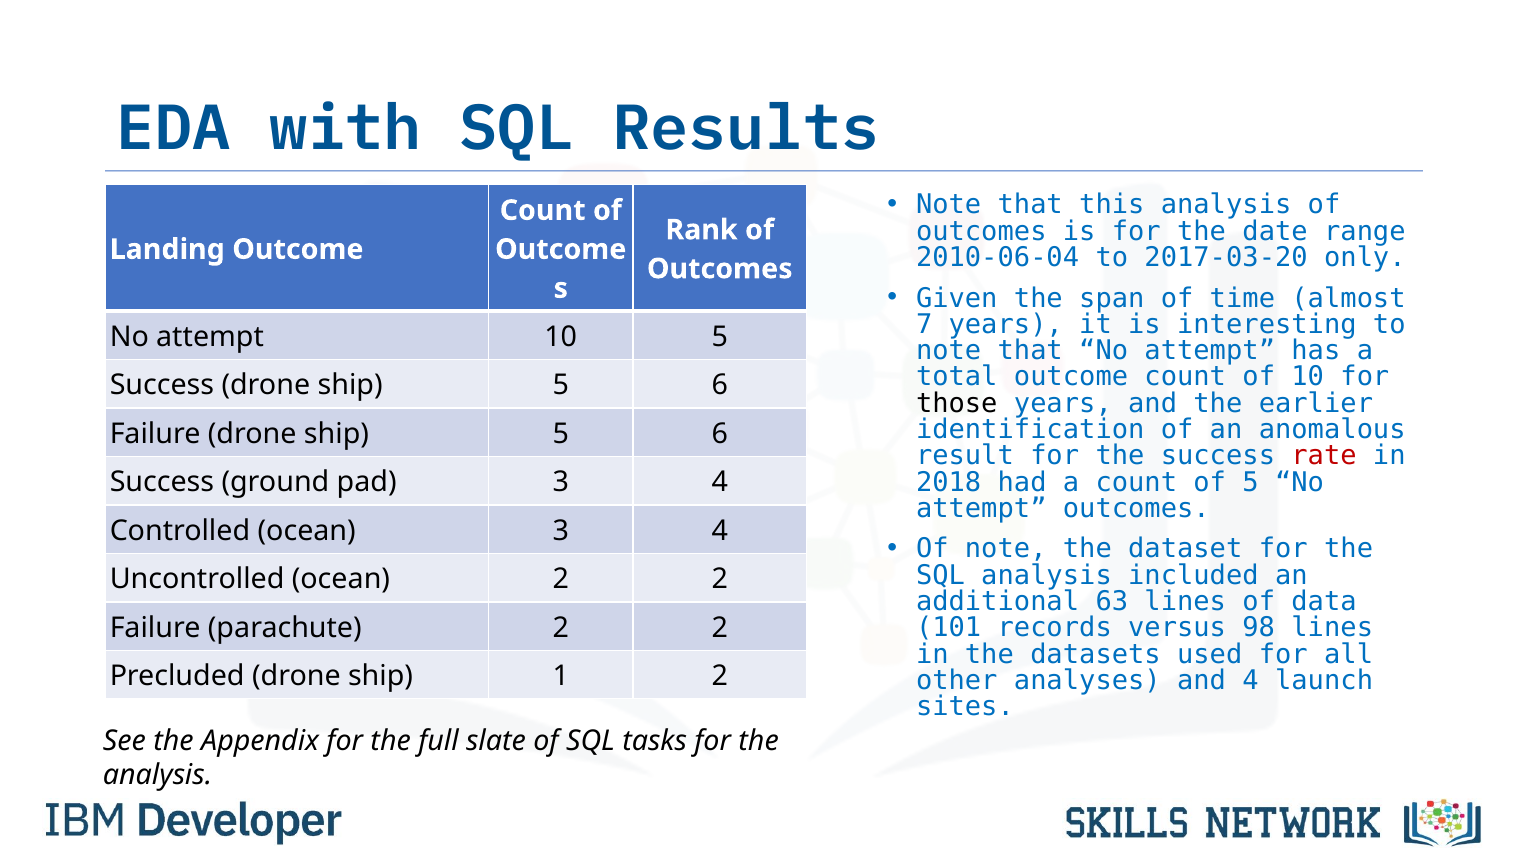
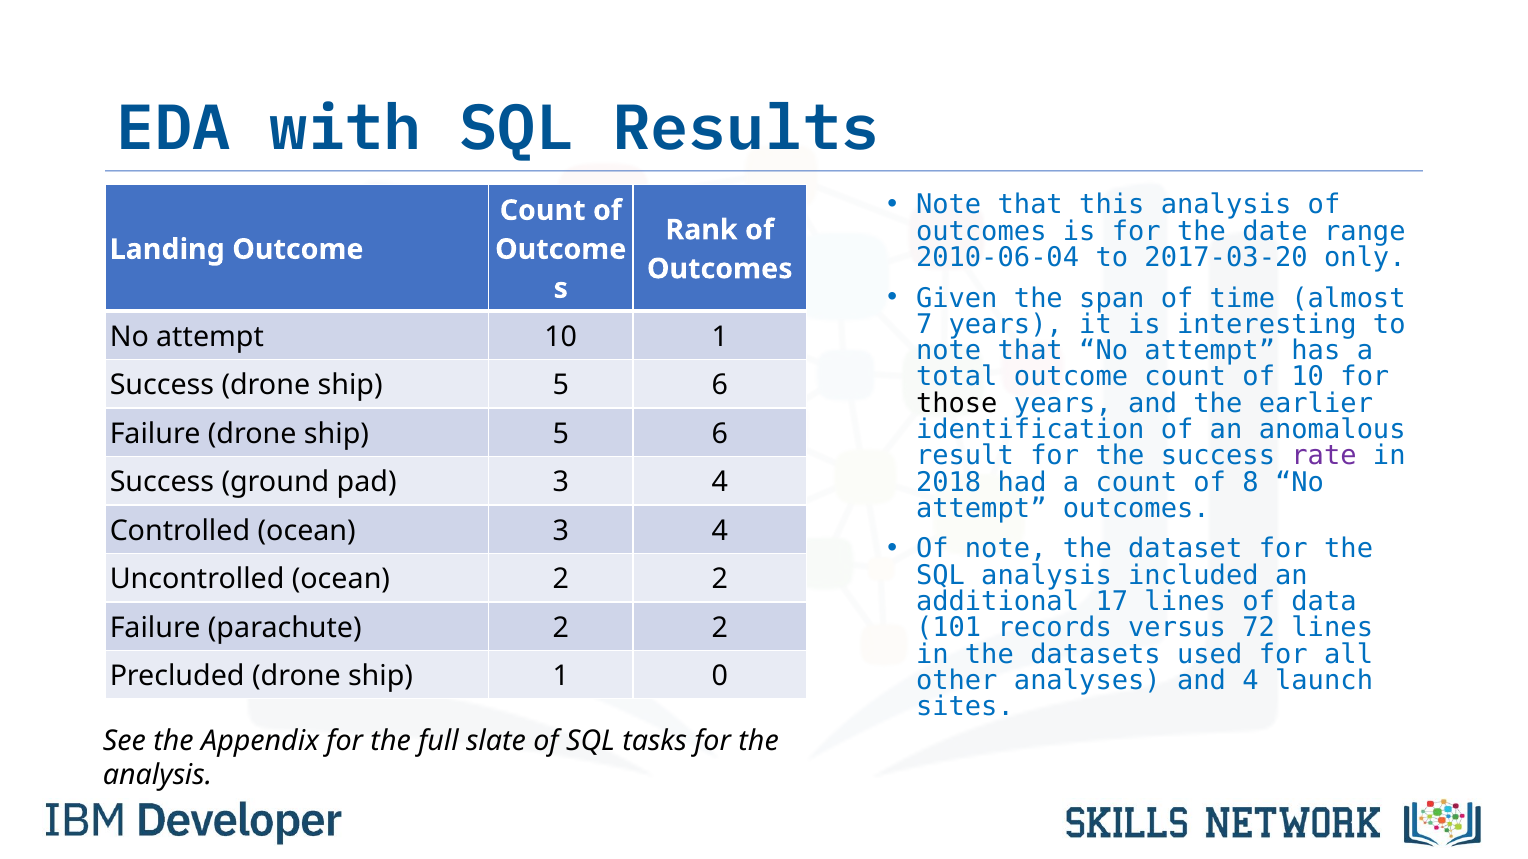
10 5: 5 -> 1 (720, 337)
rate colour: red -> purple (1324, 456)
of 5: 5 -> 8 (1251, 482)
63: 63 -> 17 (1112, 602)
98: 98 -> 72 (1259, 628)
1 2: 2 -> 0 (720, 677)
